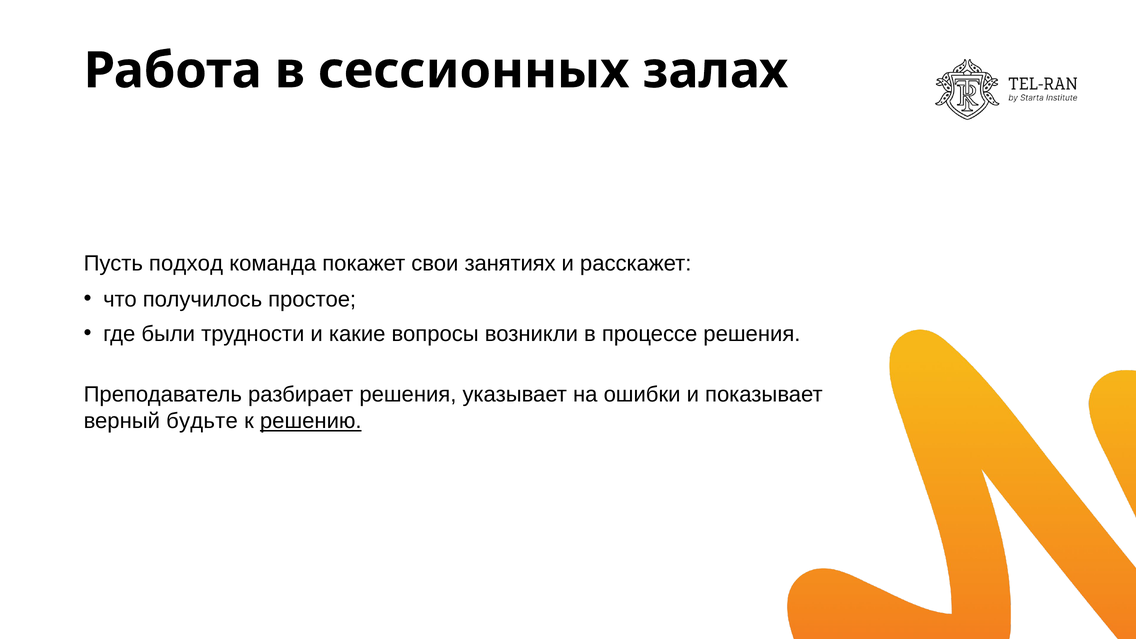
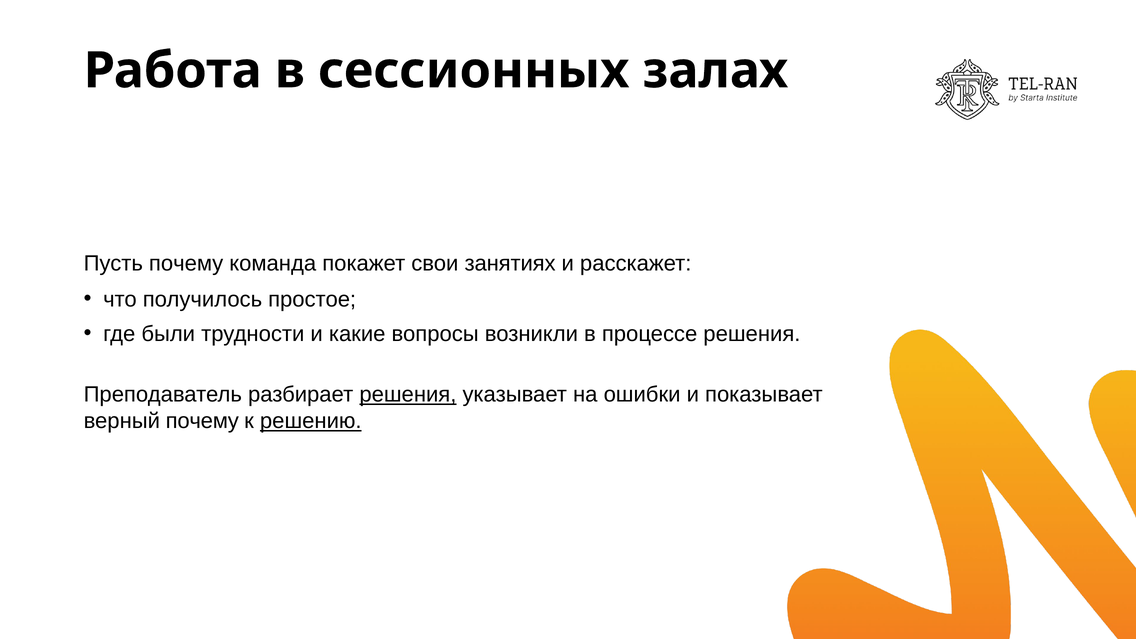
Пусть подход: подход -> почему (186, 263)
решения underline: none -> present (408, 395)
верный будьте: будьте -> почему (202, 421)
